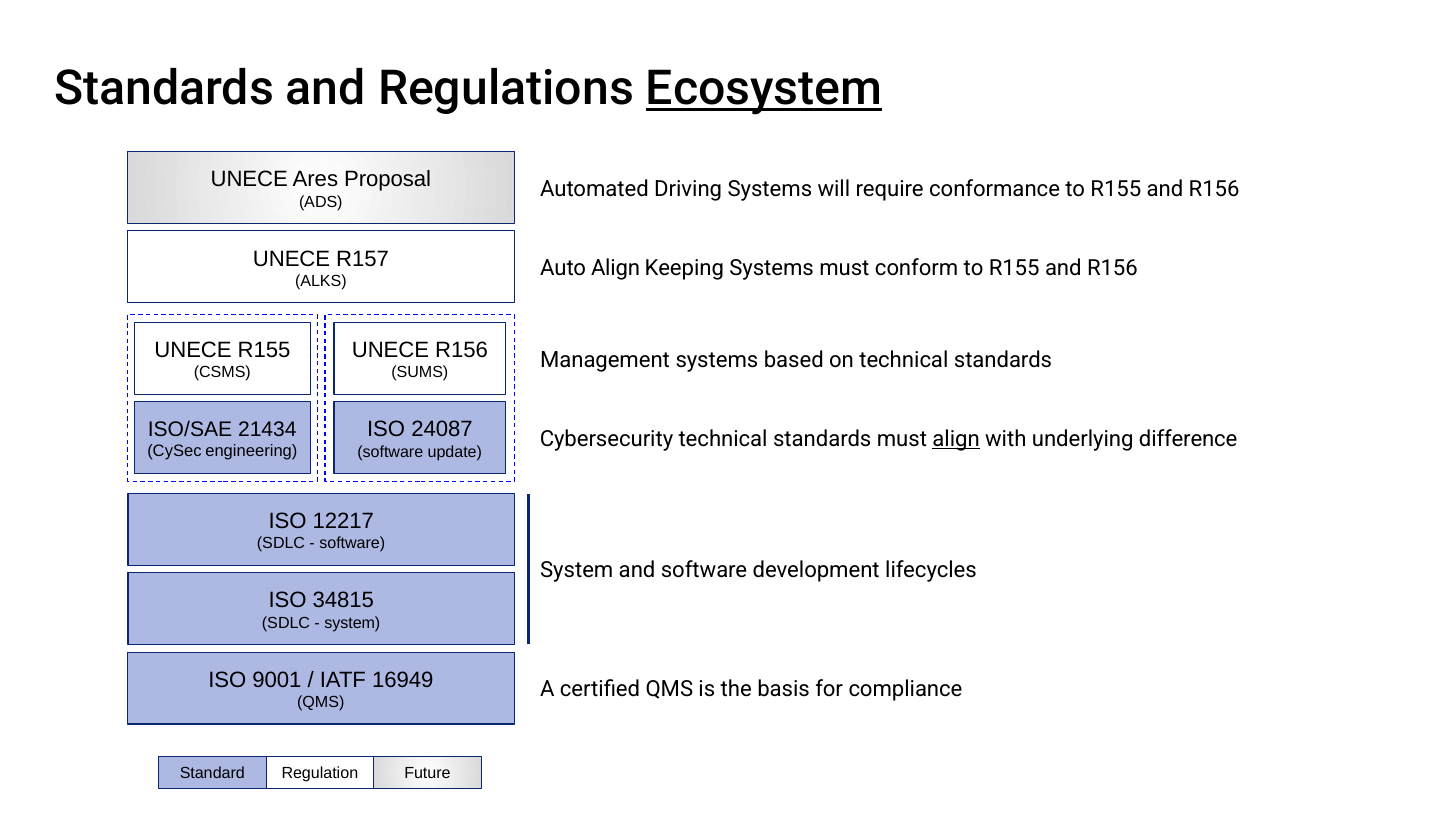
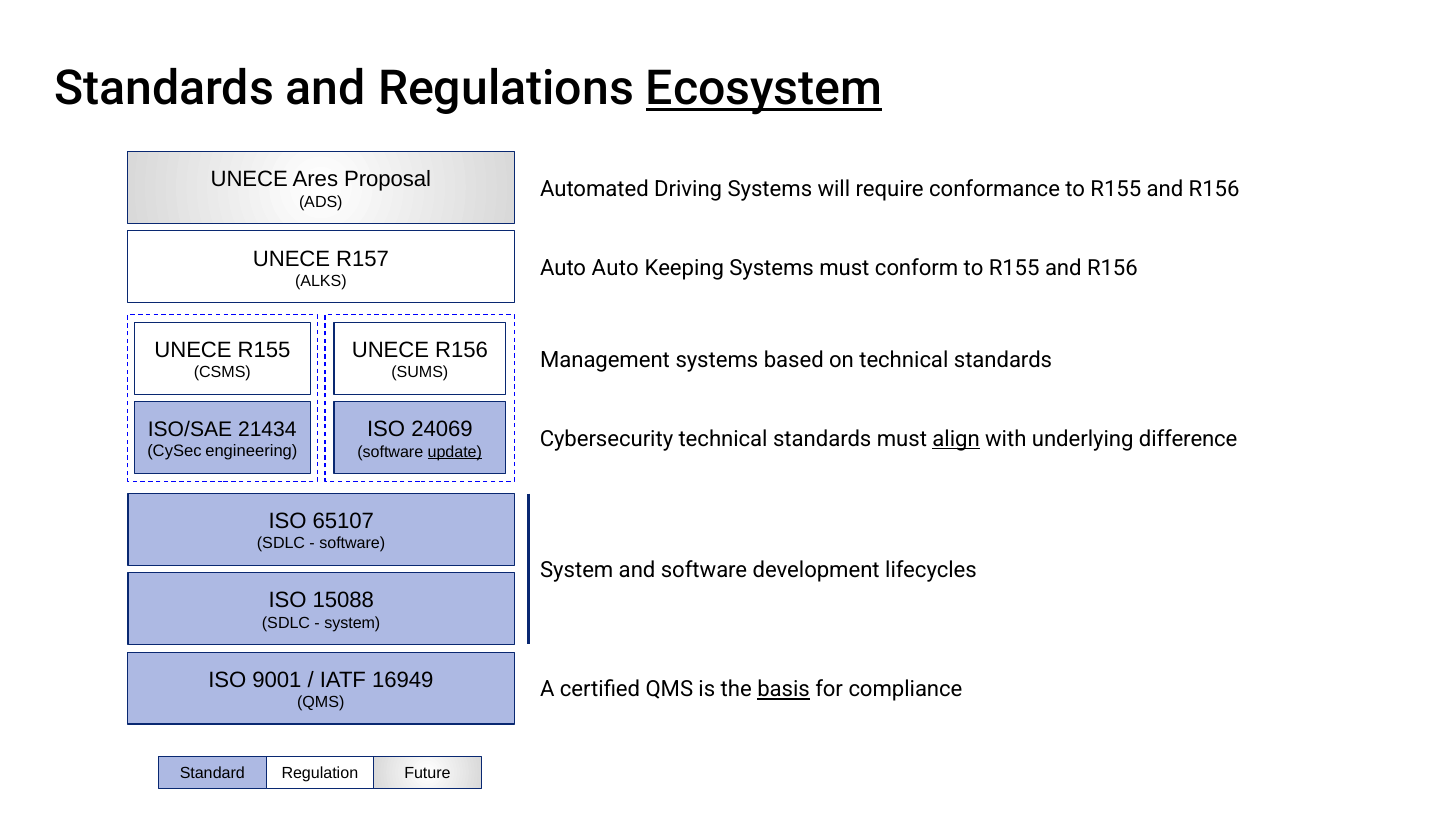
Auto Align: Align -> Auto (615, 269)
24087: 24087 -> 24069 (442, 430)
update underline: none -> present (455, 452)
12217: 12217 -> 65107 (343, 521)
34815: 34815 -> 15088 (343, 601)
basis underline: none -> present (784, 689)
